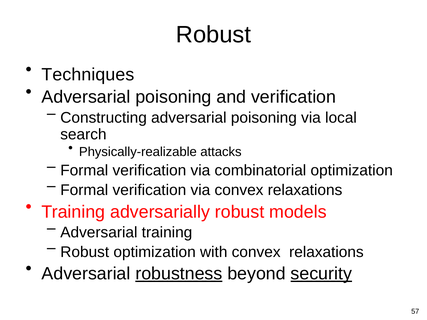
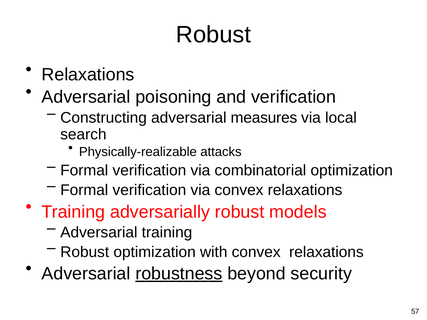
Techniques: Techniques -> Relaxations (88, 75)
Constructing adversarial poisoning: poisoning -> measures (264, 118)
security underline: present -> none (321, 274)
